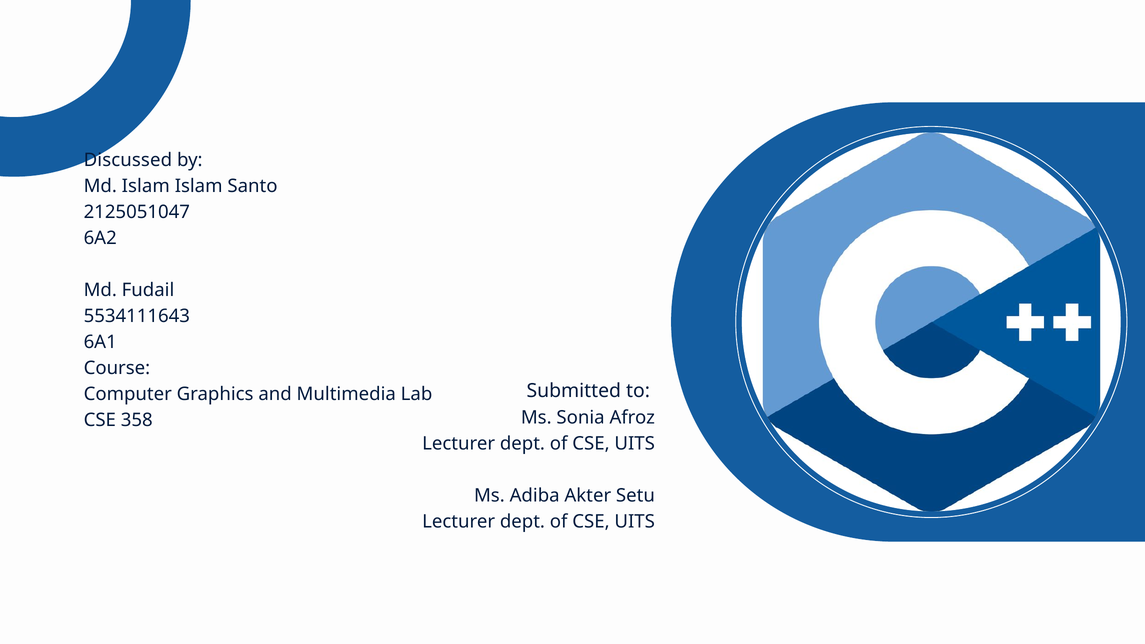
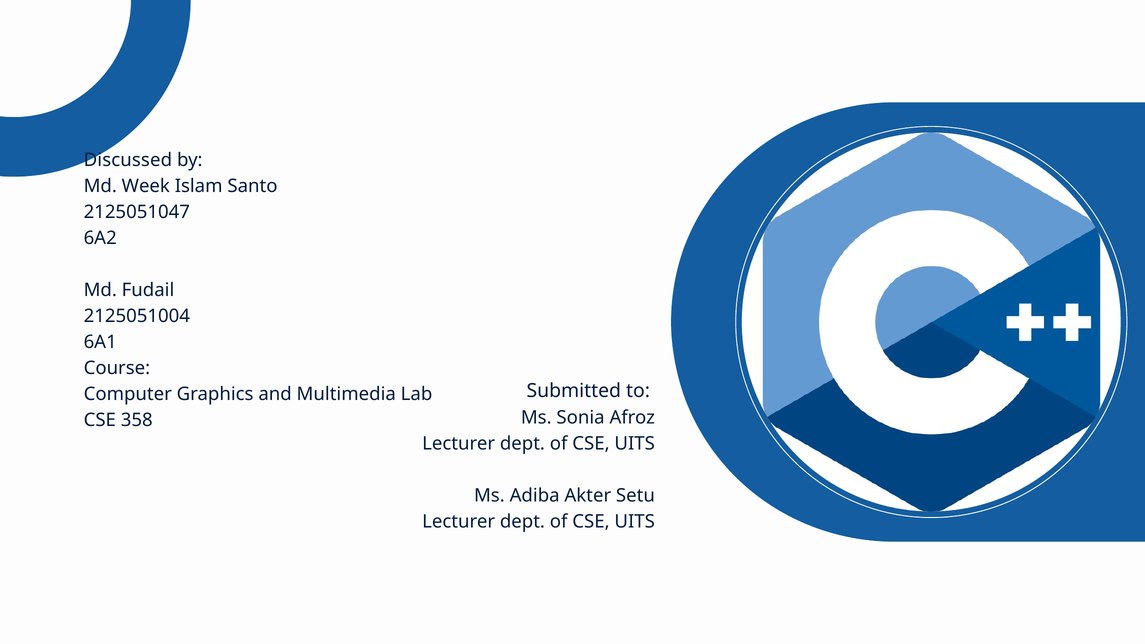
Md Islam: Islam -> Week (146, 186)
5534111643: 5534111643 -> 2125051004 (137, 316)
